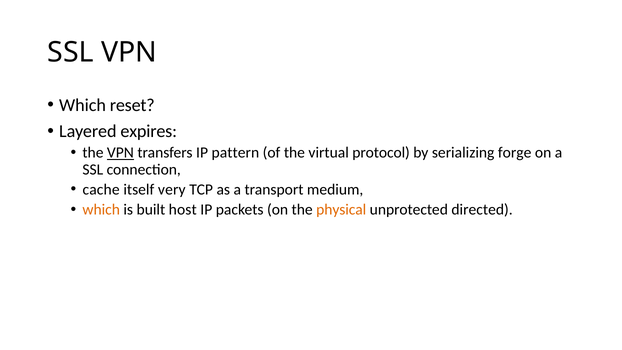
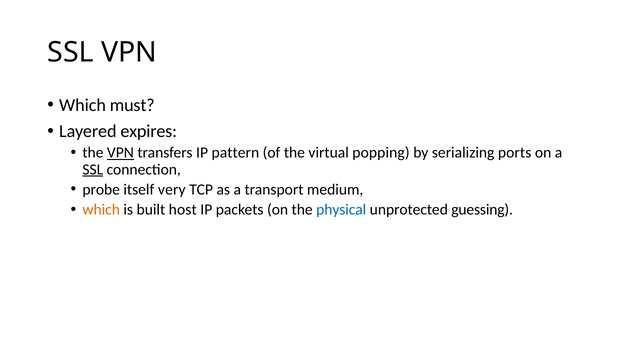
reset: reset -> must (132, 105)
protocol: protocol -> popping (381, 153)
forge: forge -> ports (515, 153)
SSL underline: none -> present (93, 169)
cache: cache -> probe (101, 189)
physical colour: orange -> blue (341, 209)
directed: directed -> guessing (482, 209)
